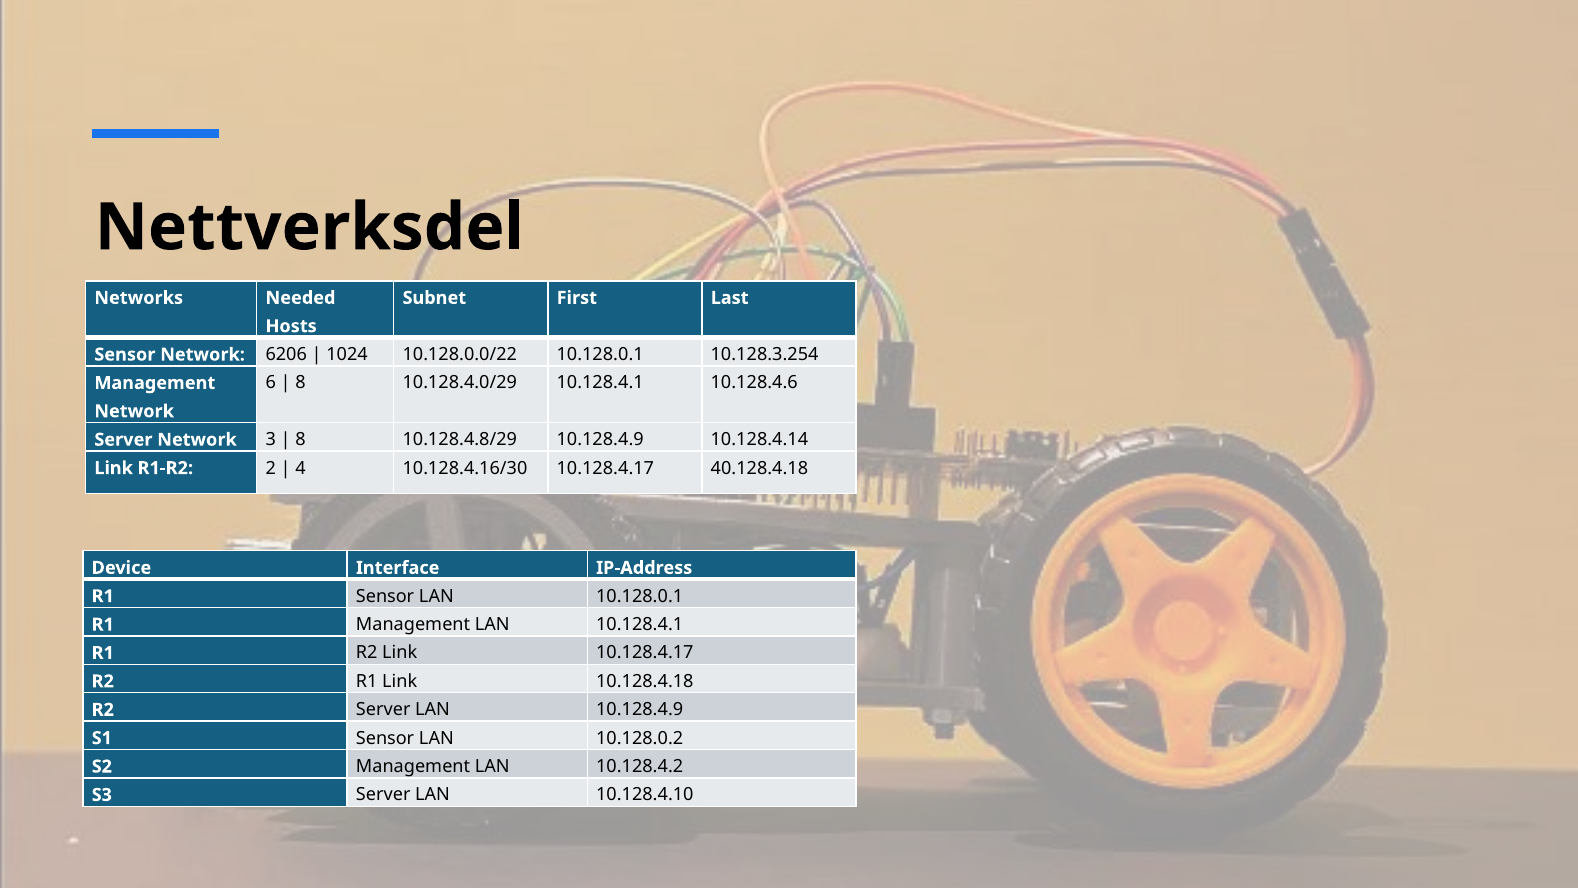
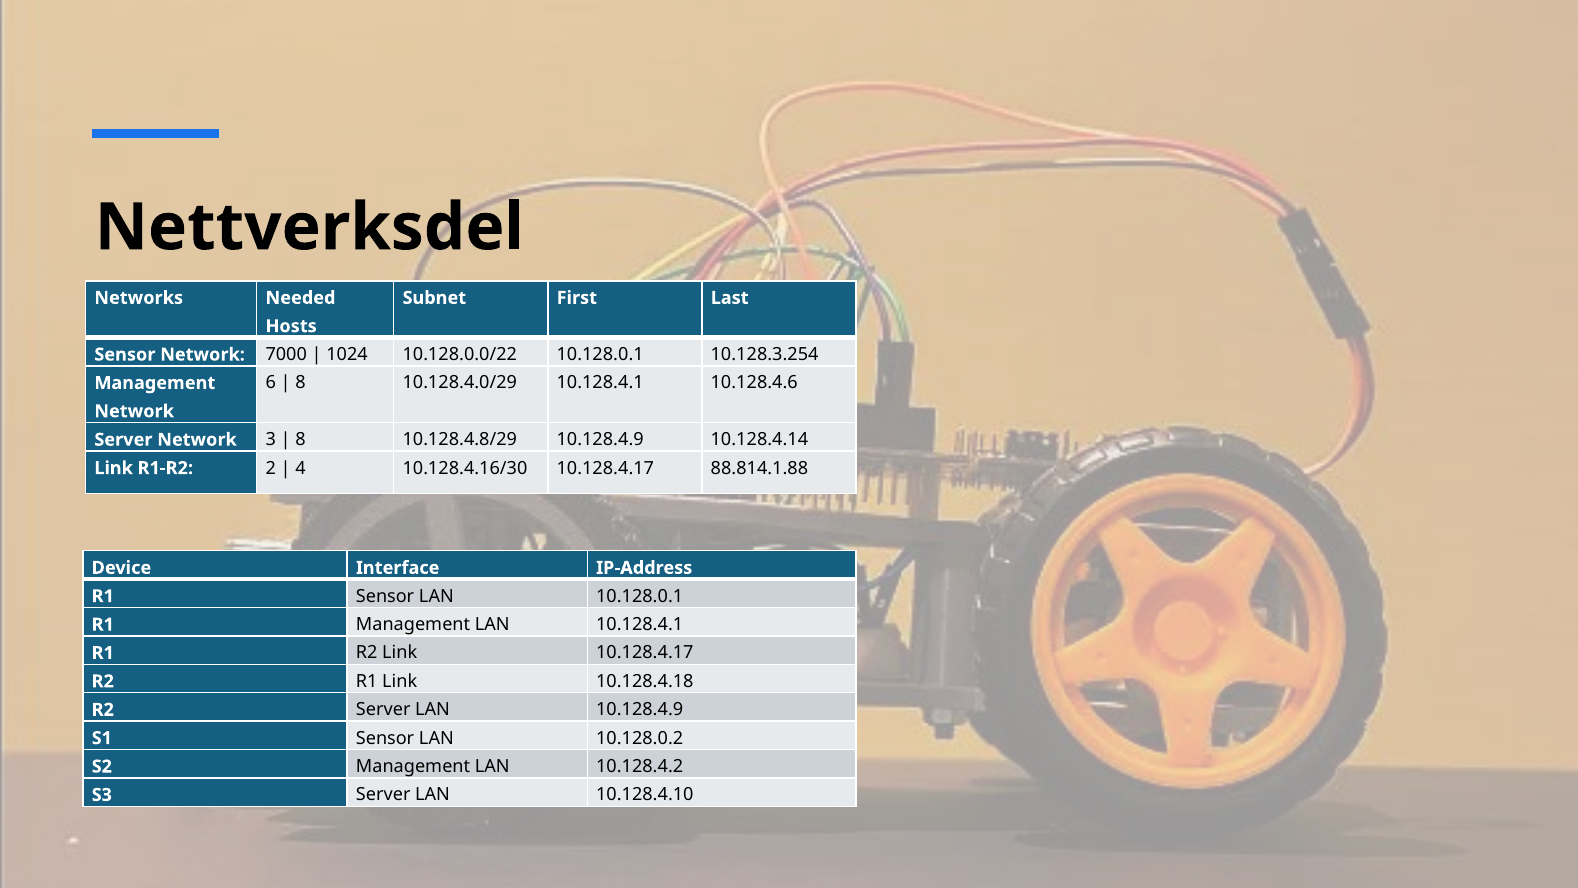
6206: 6206 -> 7000 (286, 354)
40.128.4.18: 40.128.4.18 -> 88.814.1.88 (759, 468)
